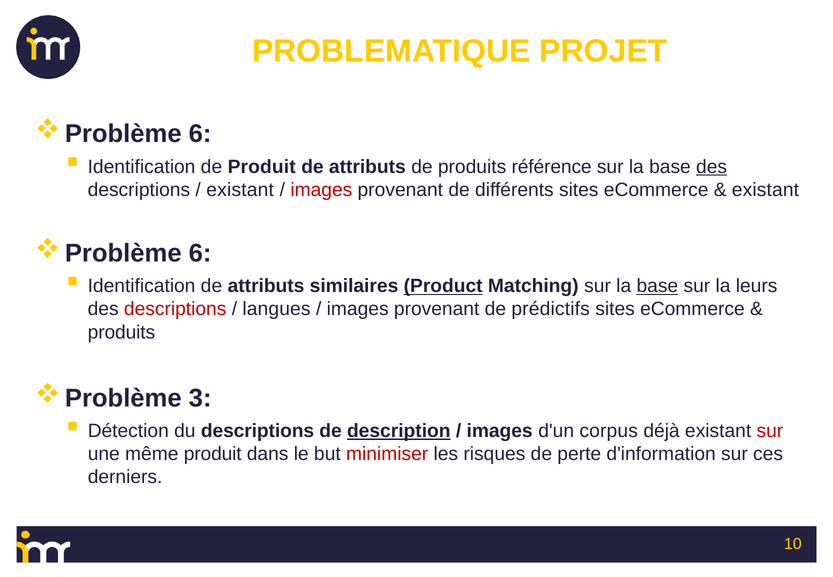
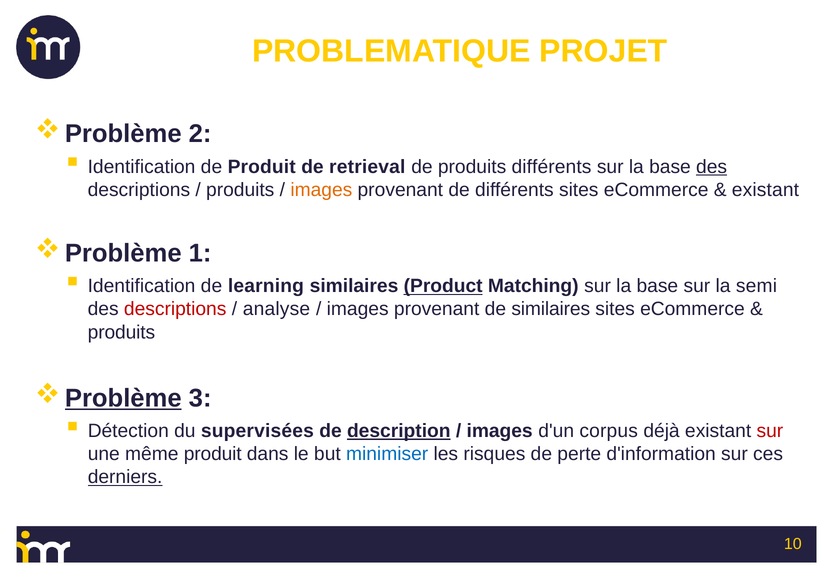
6: 6 -> 2 (200, 134)
attributs: attributs -> retrieval (367, 167)
produits référence: référence -> différents (551, 167)
existant: existant -> produits (240, 190)
images colour: red -> orange (321, 190)
6: 6 -> 1 (200, 253)
Identification de attributs: attributs -> learning (266, 286)
base underline: present -> none (657, 286)
leurs: leurs -> semi (757, 286)
langues: langues -> analyse (276, 309)
de prédictifs: prédictifs -> similaires (551, 309)
Problème underline: none -> present (123, 398)
du descriptions: descriptions -> supervisées (257, 431)
minimiser colour: red -> blue (387, 454)
derniers underline: none -> present (125, 477)
